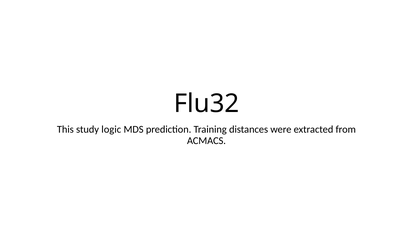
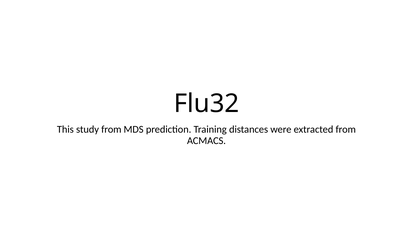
study logic: logic -> from (111, 129)
